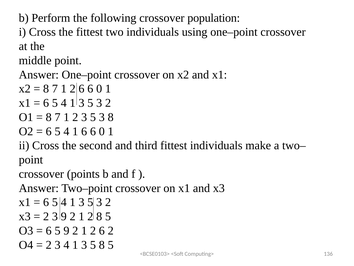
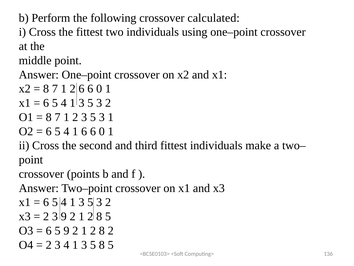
population: population -> calculated (214, 18)
3 8: 8 -> 1 (111, 117)
6: 6 -> 8 (102, 230)
